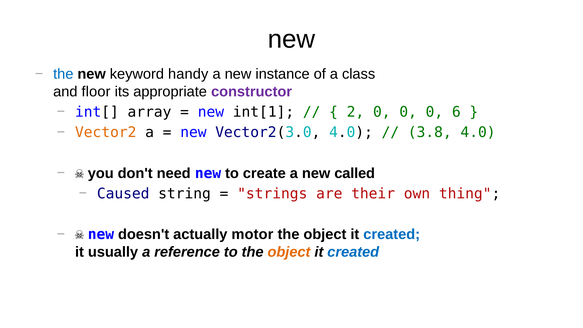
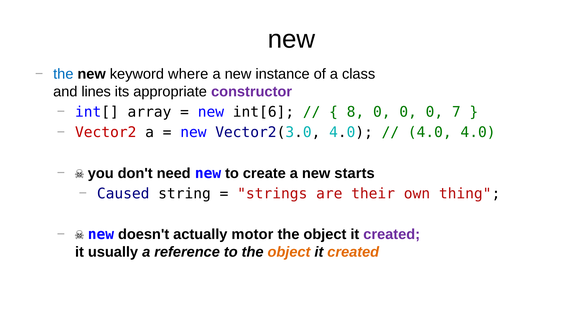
handy: handy -> where (188, 74)
floor: floor -> lines (96, 92)
int[1: int[1 -> int[6 (263, 112)
2: 2 -> 8 (355, 112)
6: 6 -> 7 (456, 112)
Vector2 colour: orange -> red (106, 132)
3.8: 3.8 -> 4.0 (430, 132)
called: called -> starts (355, 173)
created colour: blue -> purple (392, 234)
created colour: blue -> orange (353, 252)
